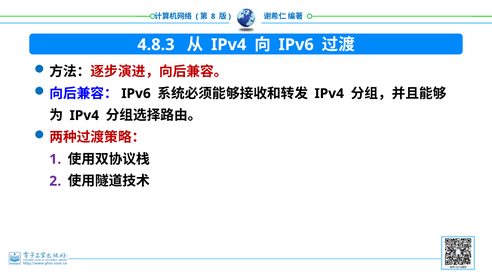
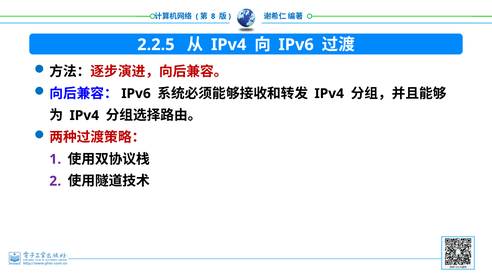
4.8.3: 4.8.3 -> 2.2.5 (156, 45)
